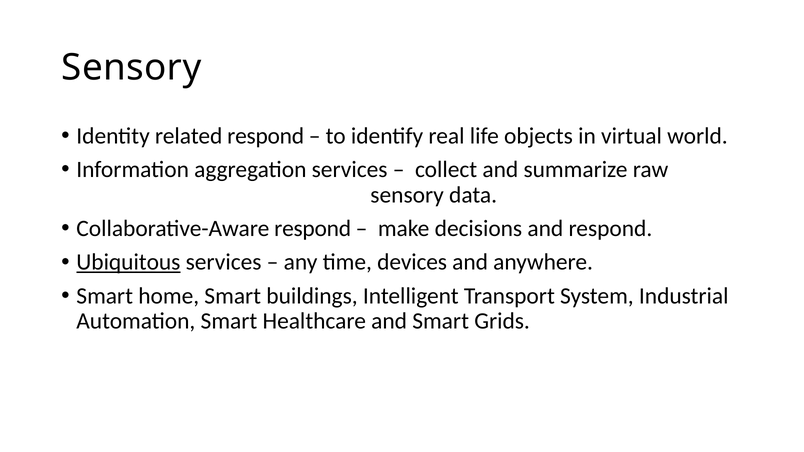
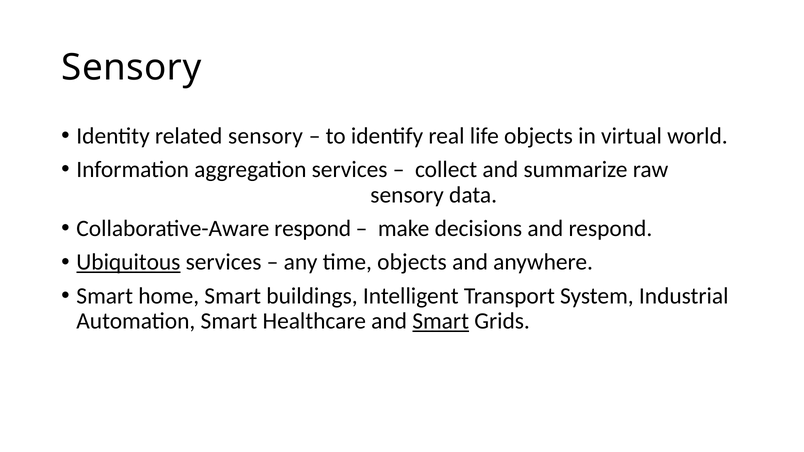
related respond: respond -> sensory (265, 136)
time devices: devices -> objects (412, 262)
Smart underline: none -> present (441, 321)
